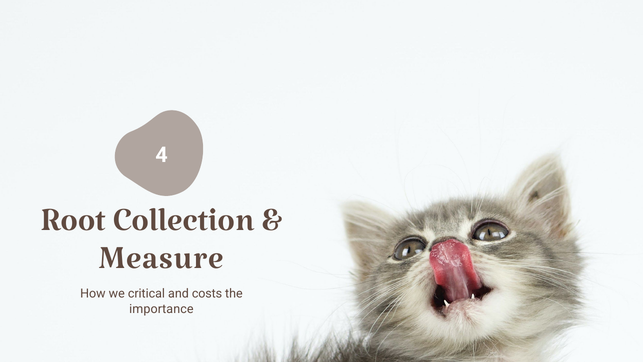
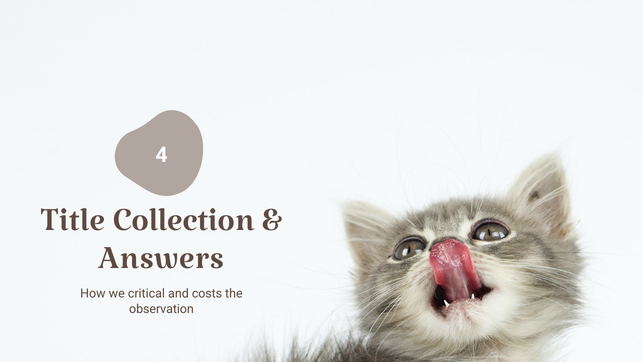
Root: Root -> Title (73, 216)
Measure: Measure -> Answers (161, 253)
importance: importance -> observation (161, 309)
